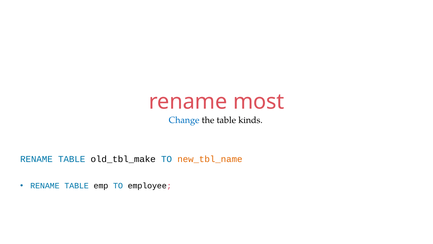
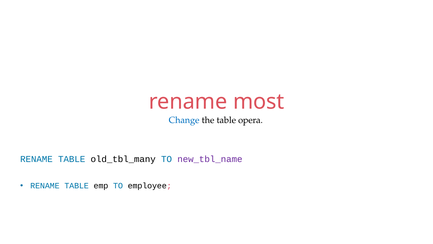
kinds: kinds -> opera (250, 120)
old_tbl_make: old_tbl_make -> old_tbl_many (123, 159)
new_tbl_name colour: orange -> purple (210, 159)
